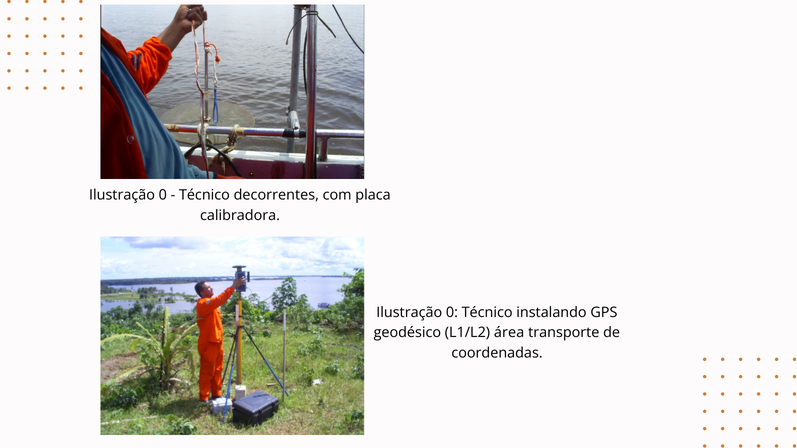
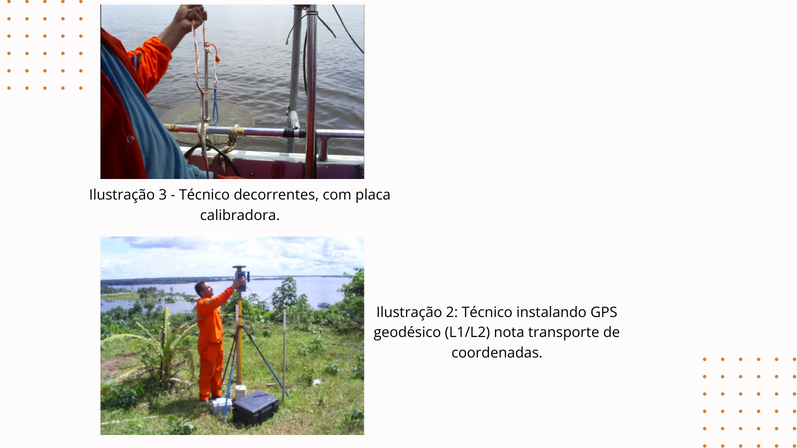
0: 0 -> 3 (163, 195)
0: 0 -> 2 (452, 313)
área: área -> nota (509, 333)
